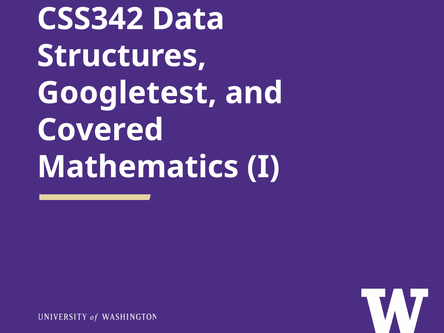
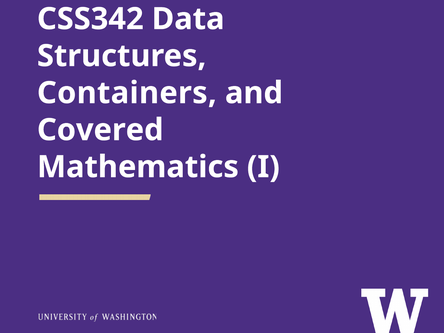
Googletest: Googletest -> Containers (127, 93)
